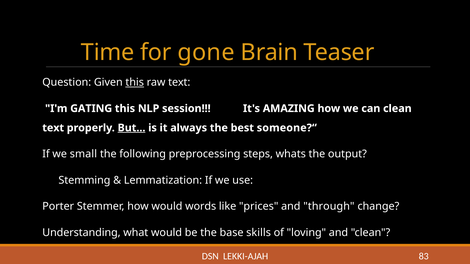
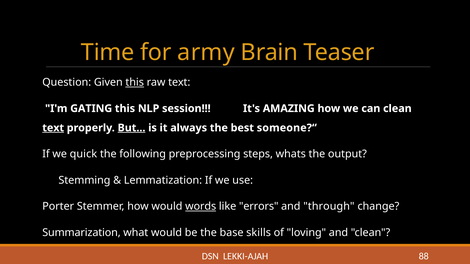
gone: gone -> army (206, 53)
text underline: none -> present (53, 128)
small: small -> quick (83, 154)
words underline: none -> present (201, 207)
prices: prices -> errors (259, 207)
Understanding: Understanding -> Summarization (81, 233)
83: 83 -> 88 (424, 257)
